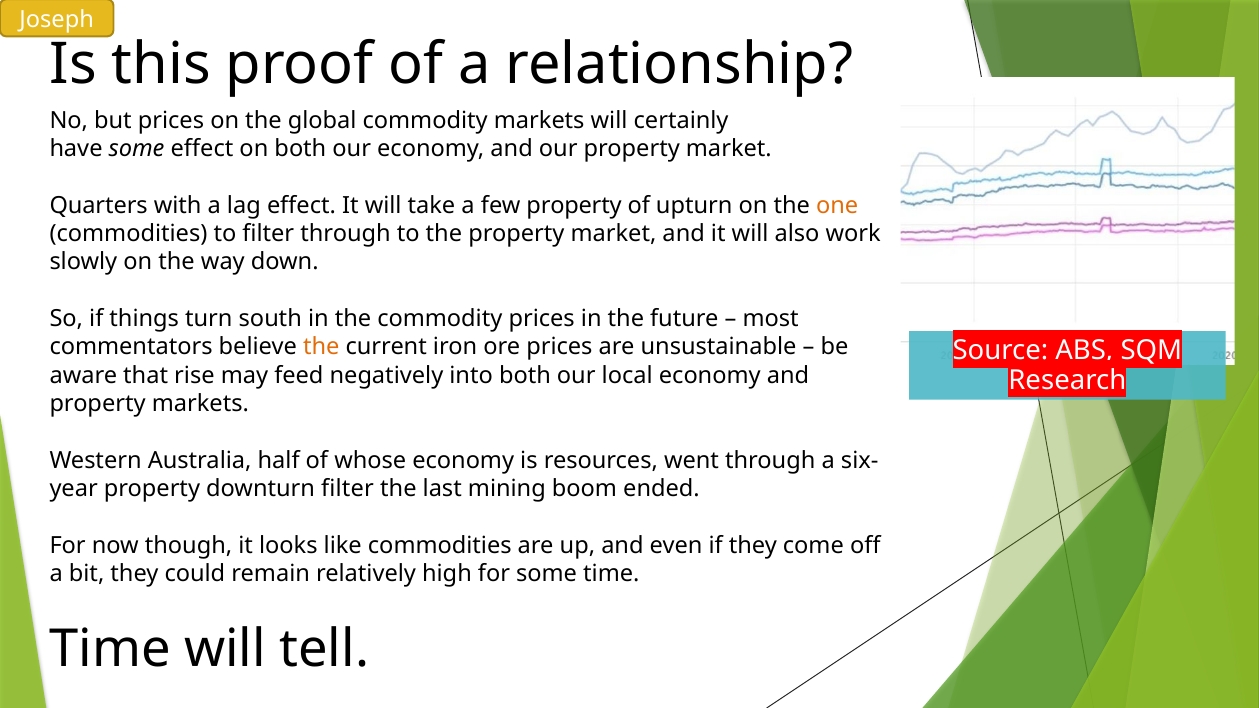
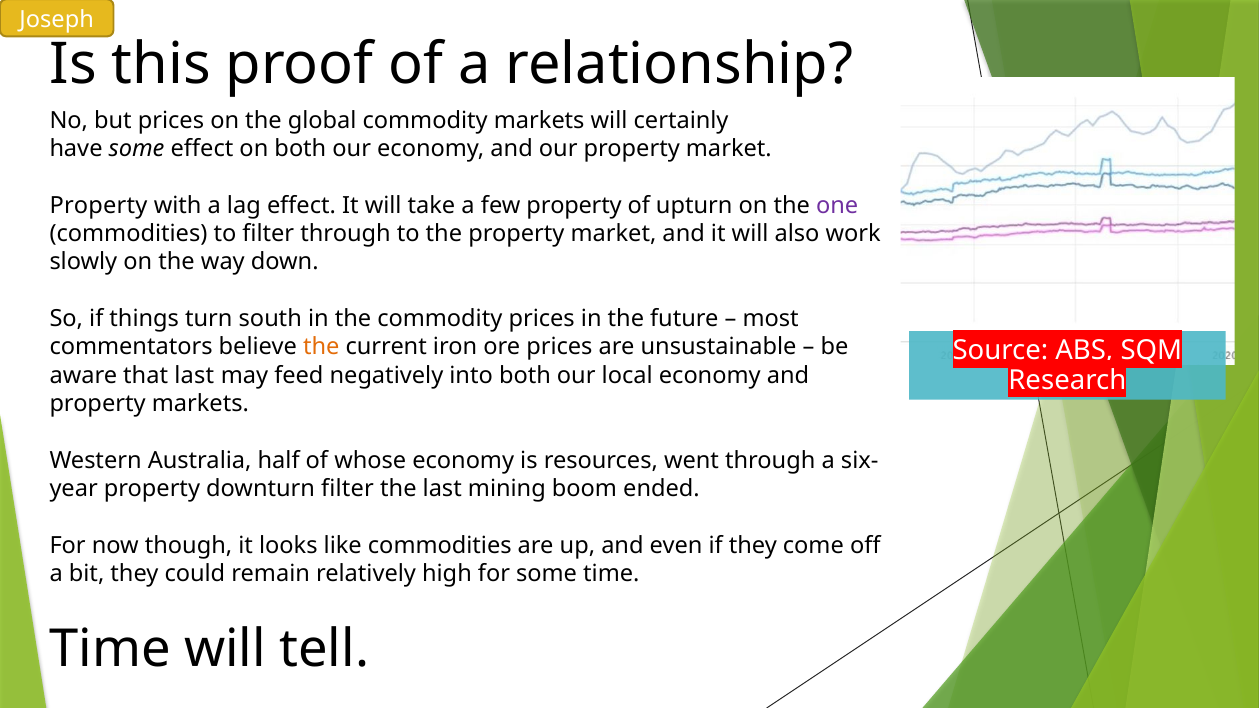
Quarters: Quarters -> Property (98, 206)
one colour: orange -> purple (837, 206)
that rise: rise -> last (194, 376)
